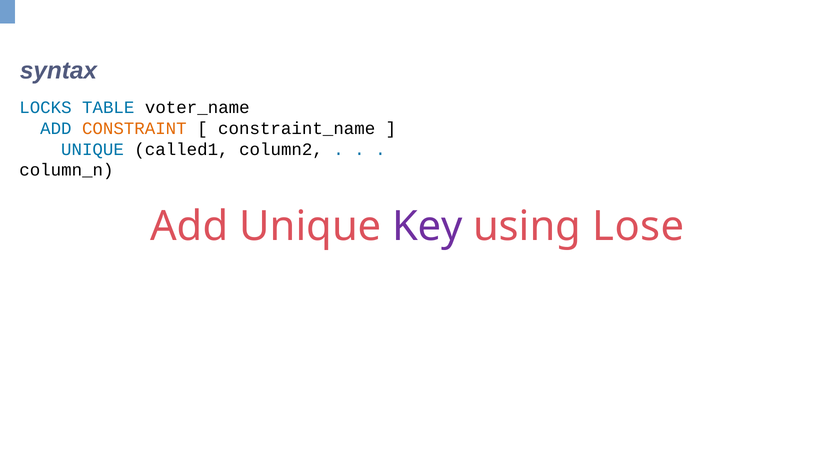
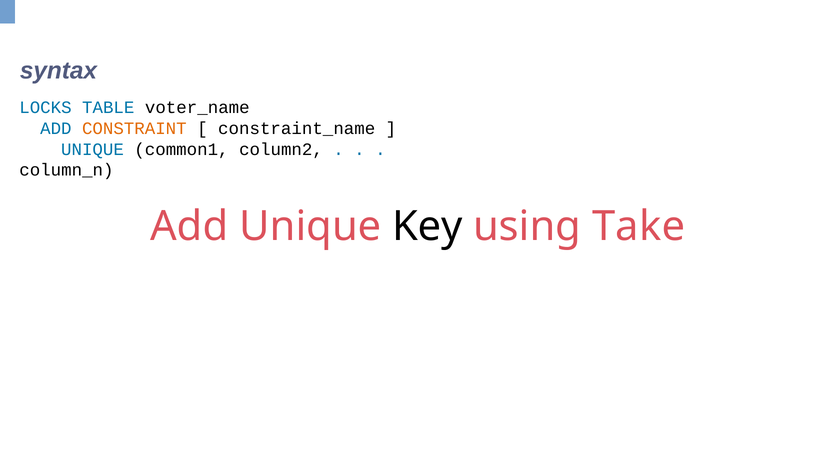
called1: called1 -> common1 (181, 149)
Key colour: purple -> black (427, 227)
Lose: Lose -> Take (639, 227)
